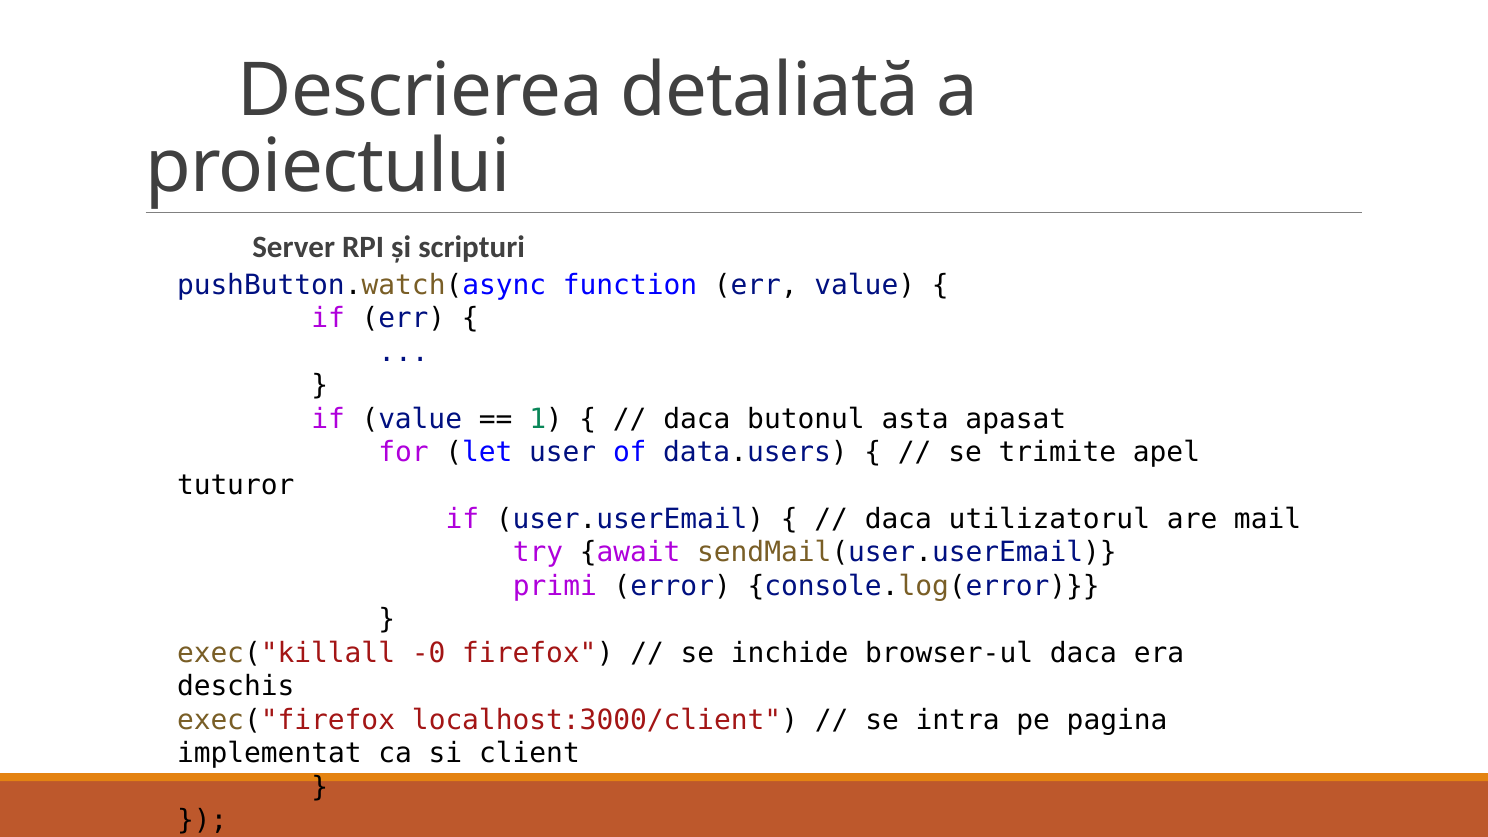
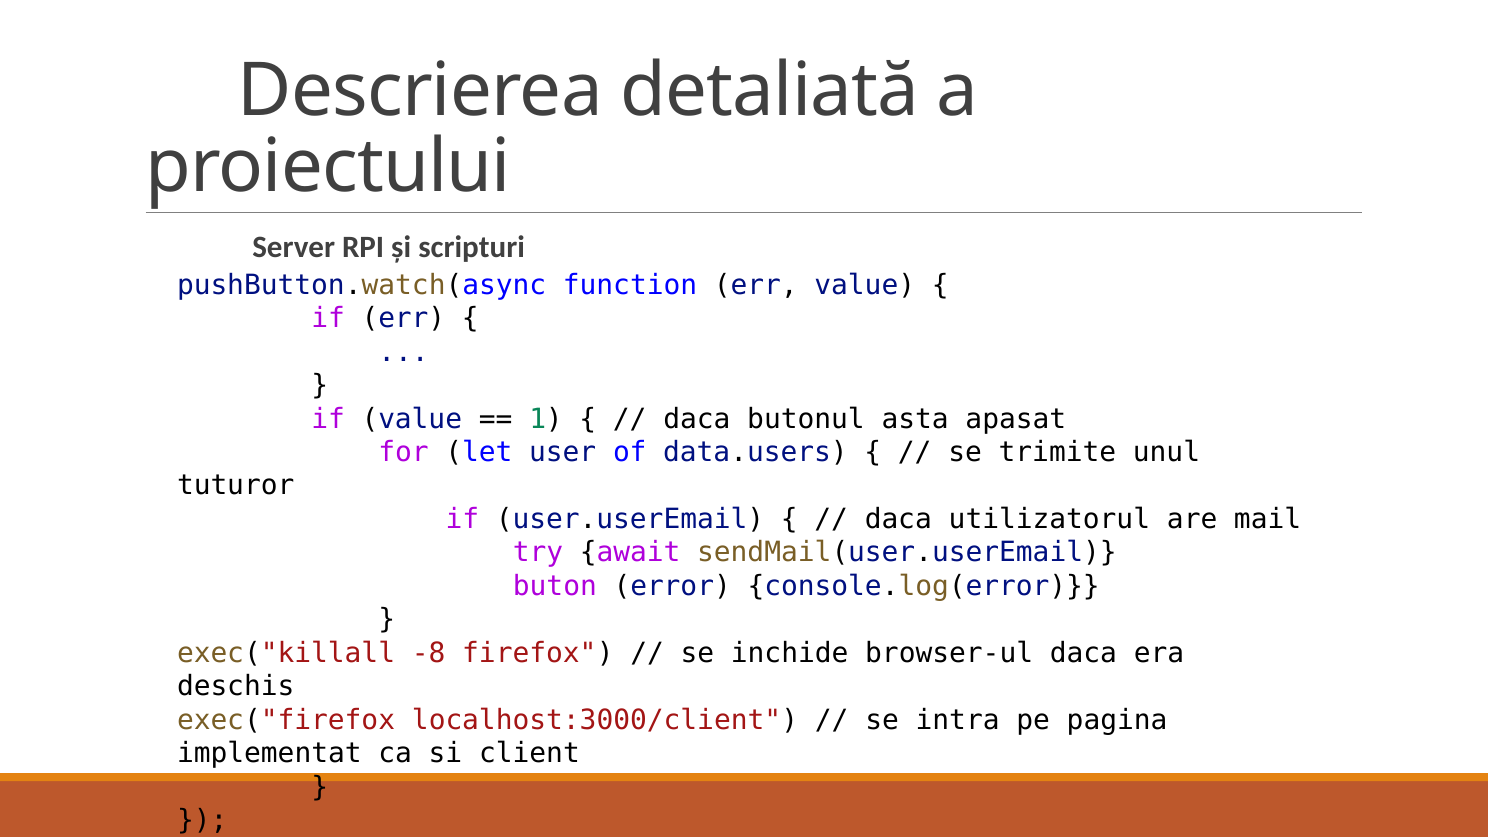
apel: apel -> unul (1166, 452)
primi: primi -> buton (555, 586)
-0: -0 -> -8 (429, 653)
